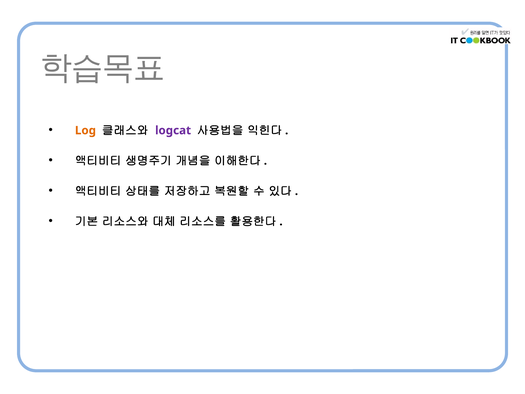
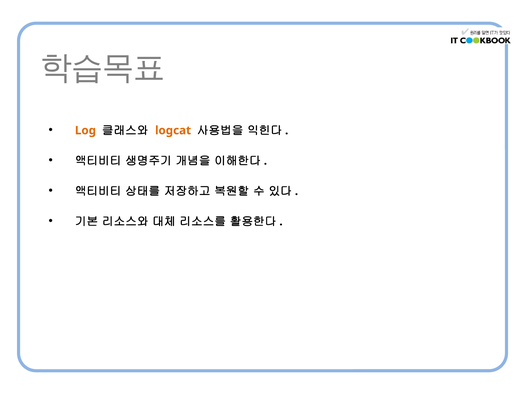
logcat colour: purple -> orange (173, 130)
